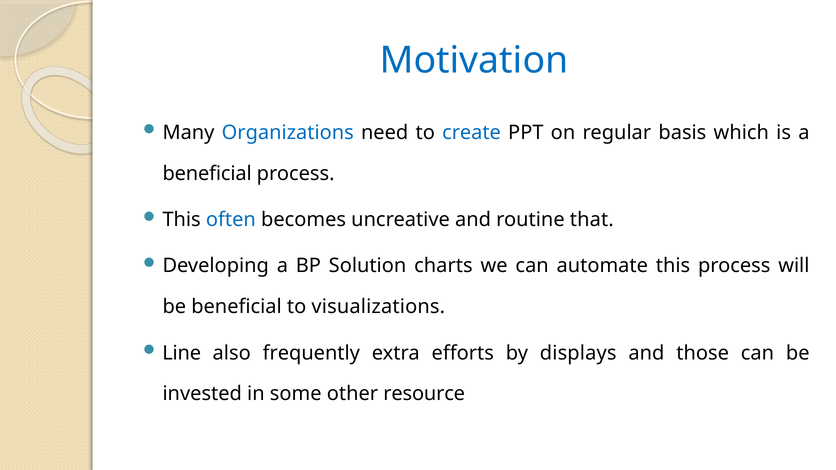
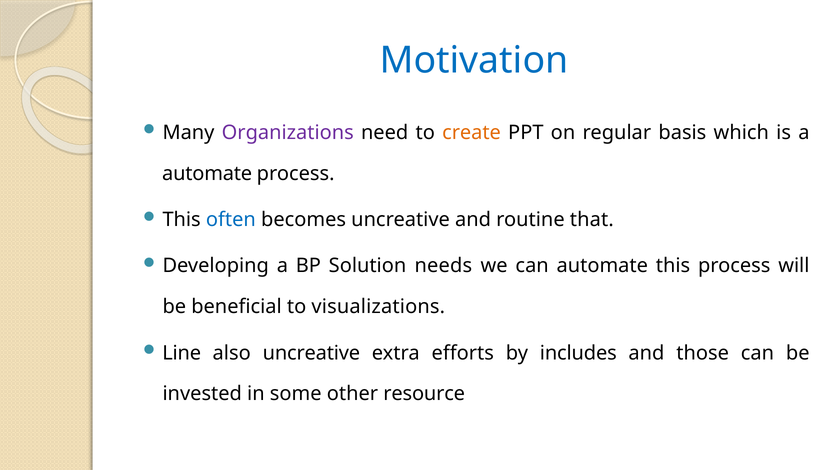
Organizations colour: blue -> purple (288, 133)
create colour: blue -> orange (472, 133)
beneficial: beneficial -> automate (207, 174)
charts: charts -> needs (443, 266)
also frequently: frequently -> uncreative (311, 353)
displays: displays -> includes (578, 353)
